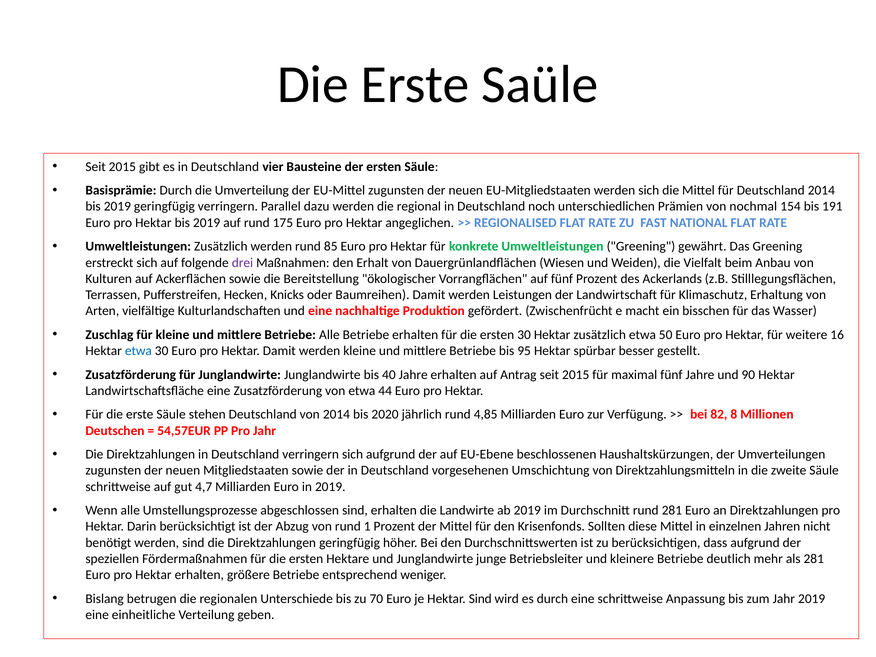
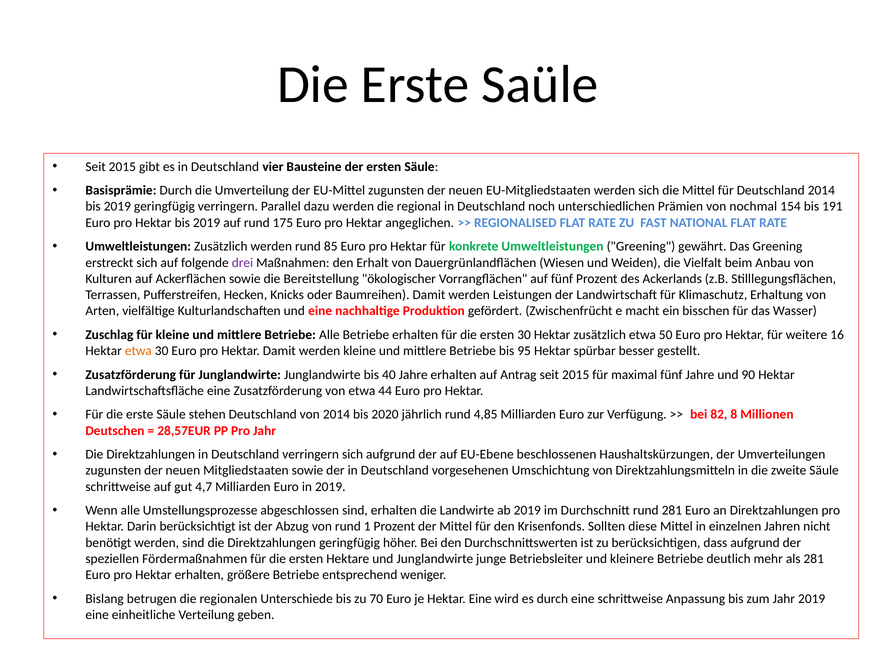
etwa colour: blue -> orange (138, 351)
54,57EUR: 54,57EUR -> 28,57EUR (184, 431)
Hektar Sind: Sind -> Eine (480, 599)
